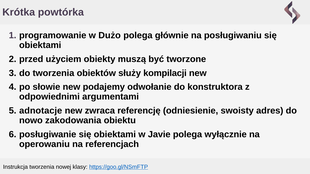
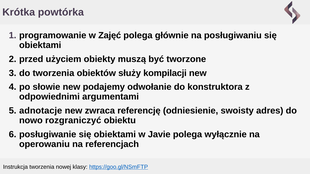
Dużo: Dużo -> Zajęć (110, 36)
zakodowania: zakodowania -> rozgraniczyć (73, 121)
